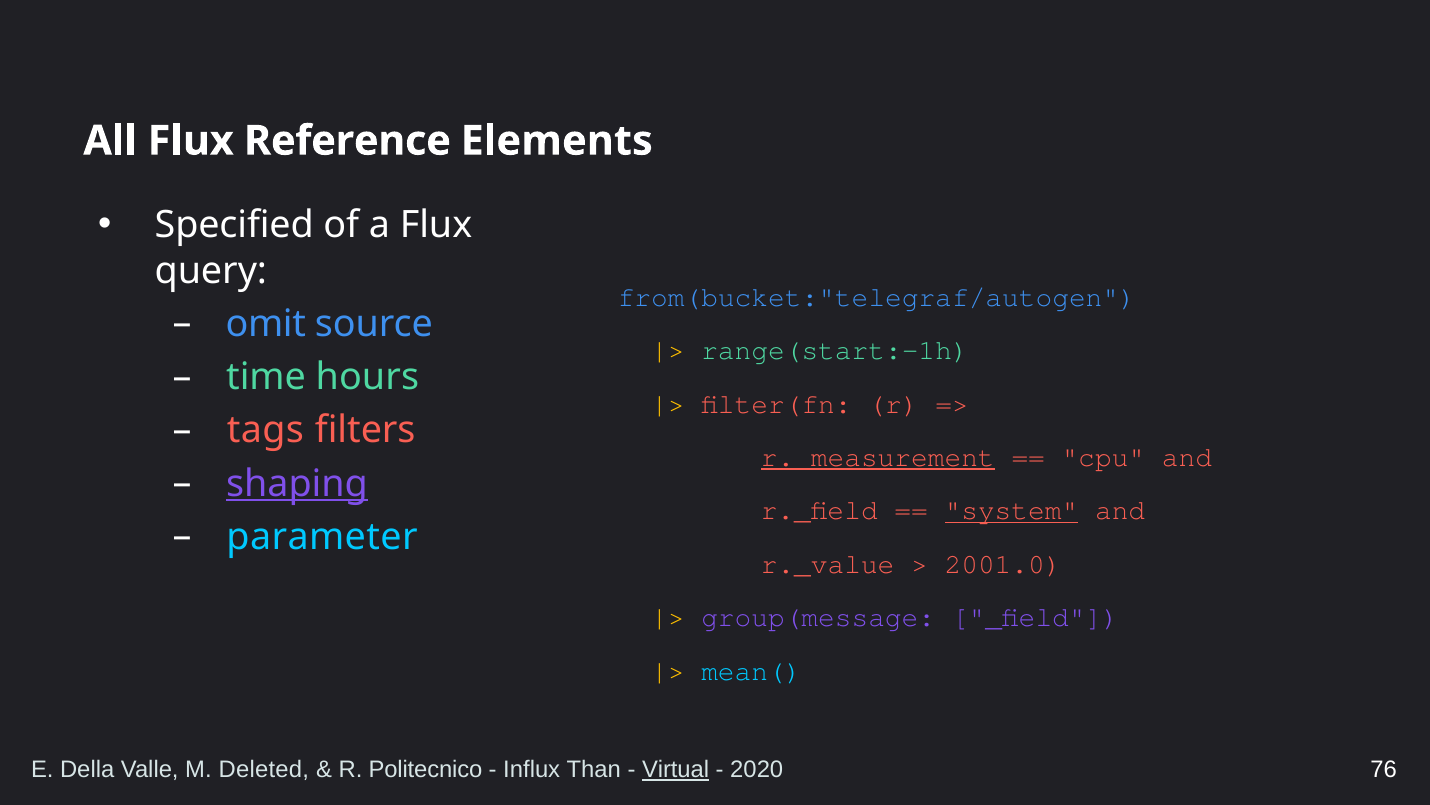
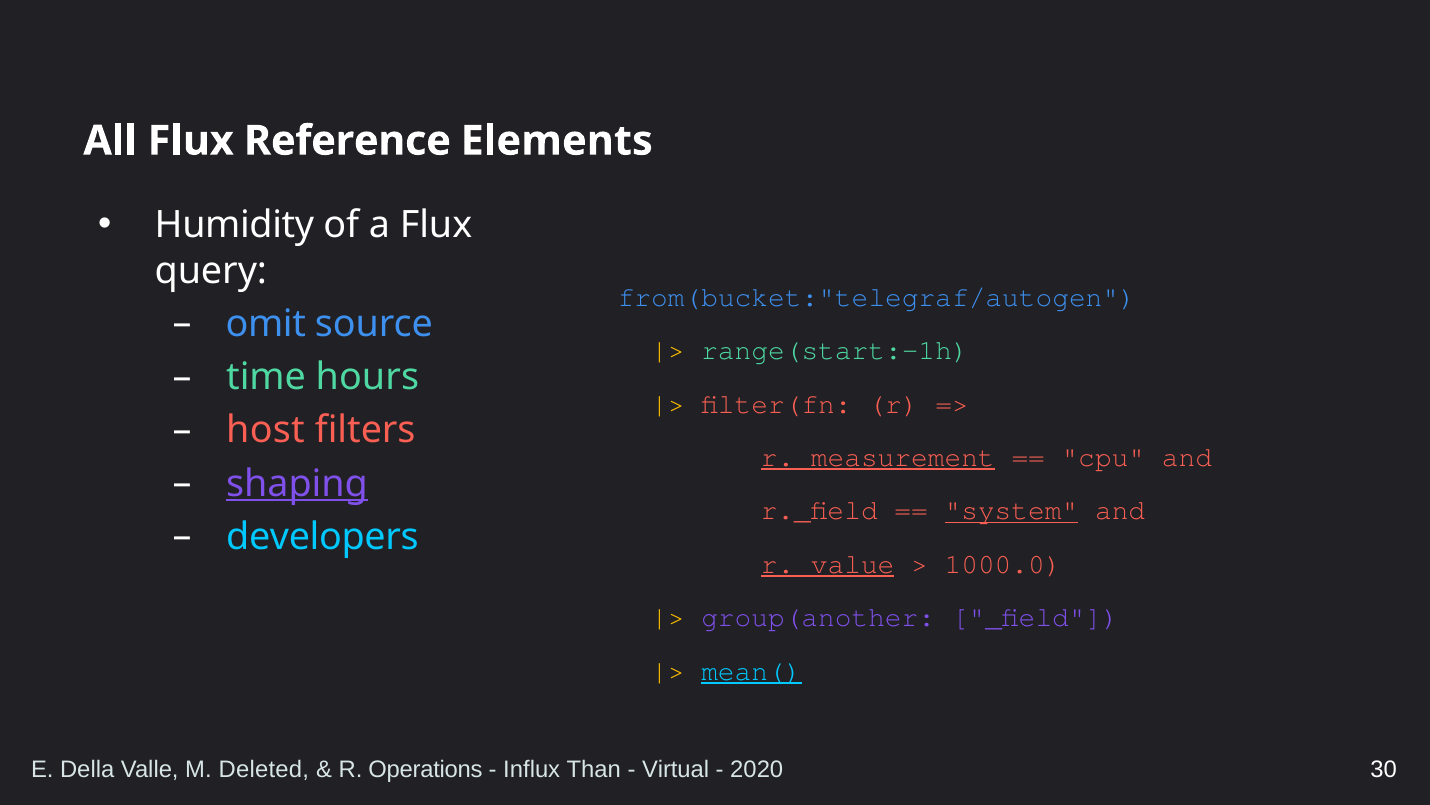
Specified: Specified -> Humidity (234, 225)
tags: tags -> host (265, 430)
parameter: parameter -> developers (322, 536)
r._value underline: none -> present (828, 564)
2001.0: 2001.0 -> 1000.0 (1003, 564)
group(message: group(message -> group(another (818, 617)
mean( underline: none -> present (751, 670)
Politecnico: Politecnico -> Operations (425, 769)
Virtual underline: present -> none (676, 769)
76: 76 -> 30 (1384, 769)
